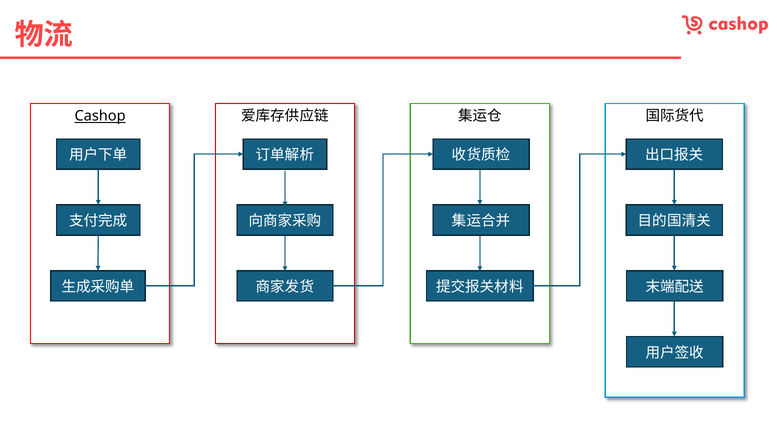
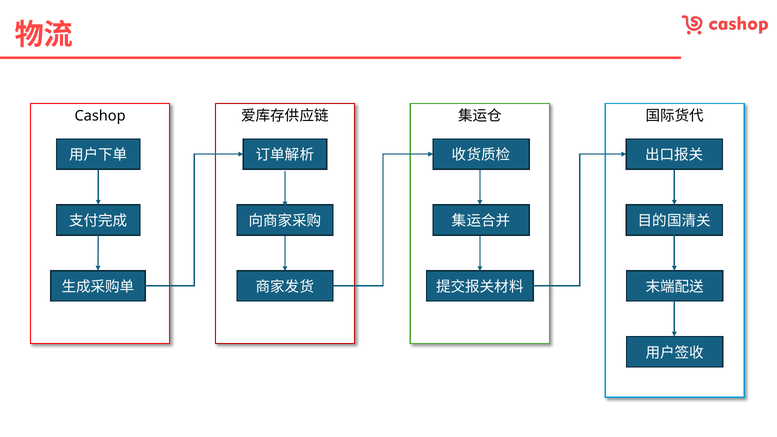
Cashop underline: present -> none (100, 116)
